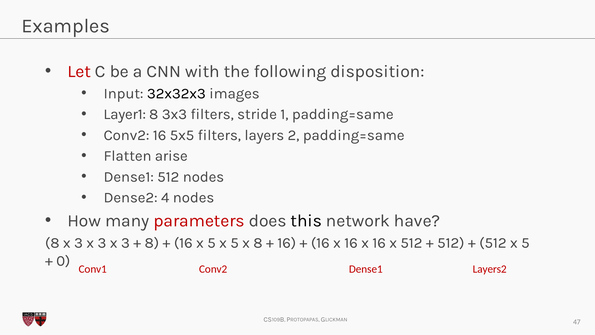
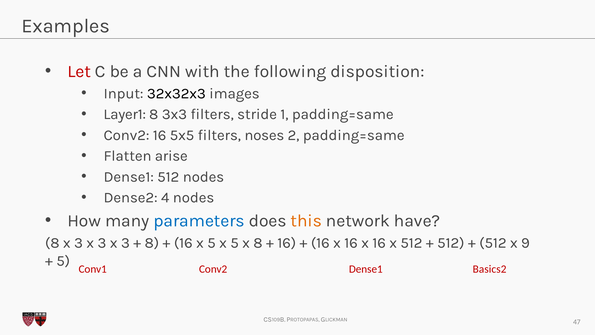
layers: layers -> noses (264, 135)
parameters colour: red -> blue (199, 221)
this colour: black -> orange (306, 221)
512 x 5: 5 -> 9 (525, 243)
0: 0 -> 5 (63, 261)
Layers2: Layers2 -> Basics2 (490, 269)
